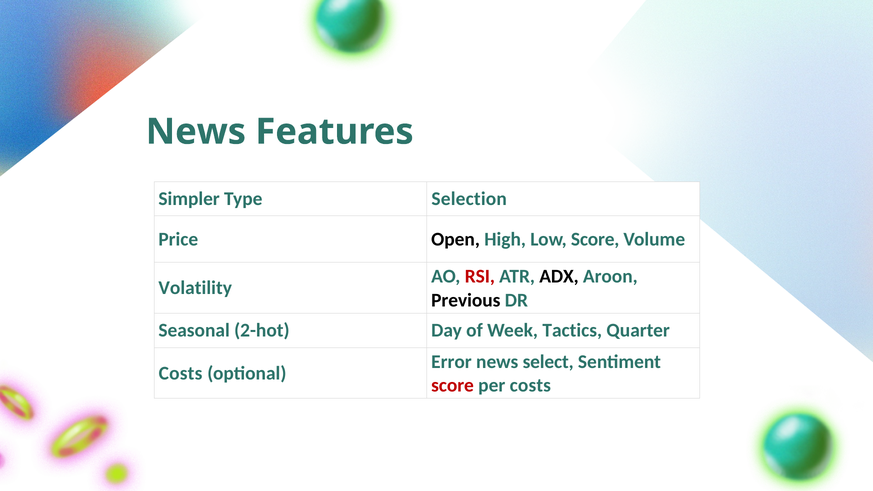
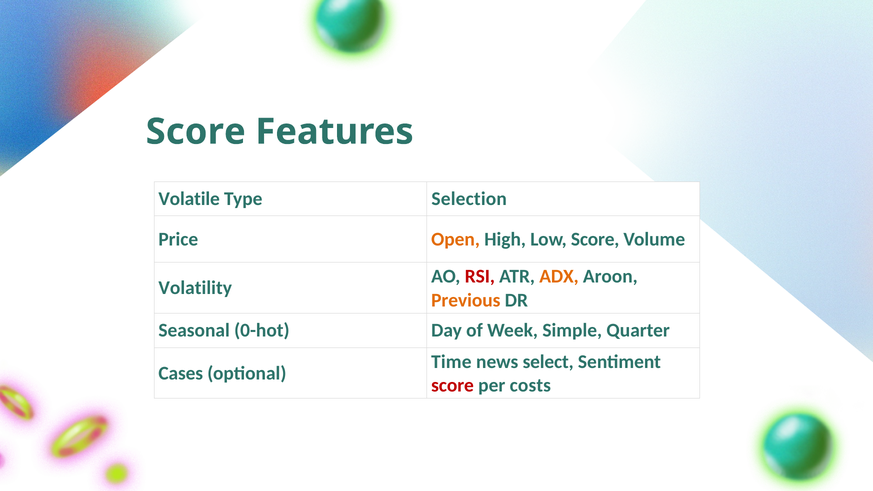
News: News -> Score (196, 132)
Simpler: Simpler -> Volatile (189, 199)
Open colour: black -> orange (456, 239)
ADX colour: black -> orange (559, 277)
Previous colour: black -> orange (466, 300)
2-hot: 2-hot -> 0-hot (262, 331)
Tactics: Tactics -> Simple (572, 331)
Error: Error -> Time (451, 362)
Costs: Costs -> Cases (181, 373)
